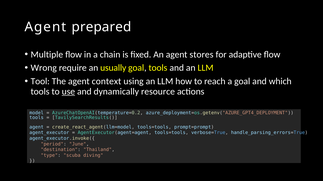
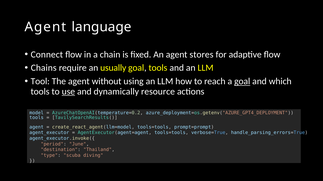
prepared: prepared -> language (102, 27)
Multiple: Multiple -> Connect (47, 55)
Wrong: Wrong -> Chains (44, 68)
context: context -> without (107, 82)
goal underline: none -> present (242, 82)
